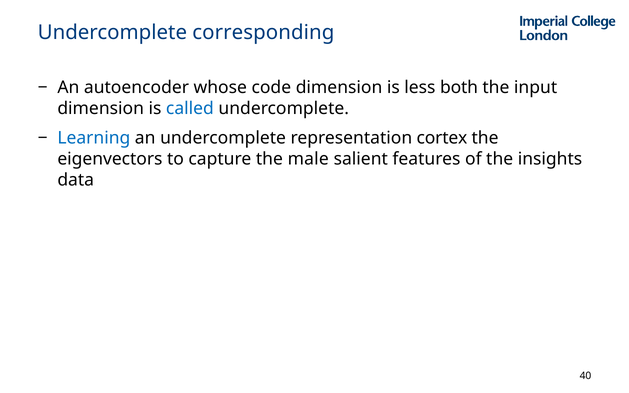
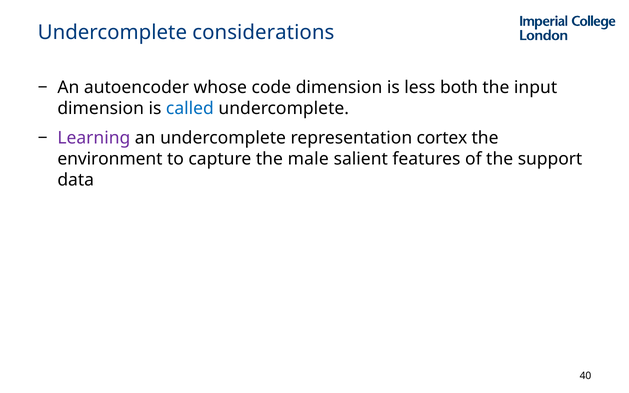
corresponding: corresponding -> considerations (263, 33)
Learning colour: blue -> purple (94, 138)
eigenvectors: eigenvectors -> environment (110, 159)
insights: insights -> support (550, 159)
